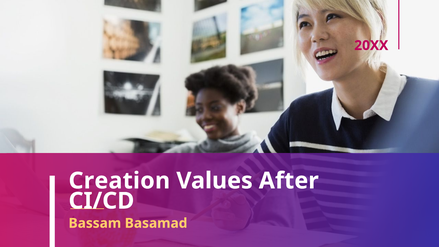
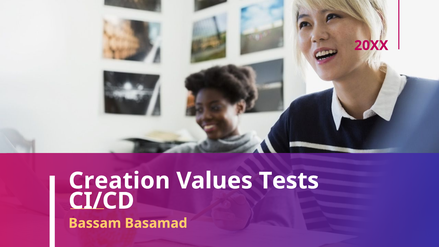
After: After -> Tests (289, 181)
